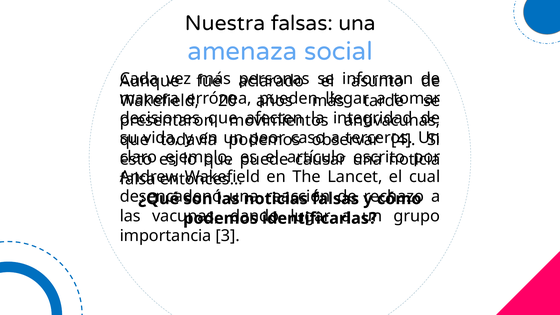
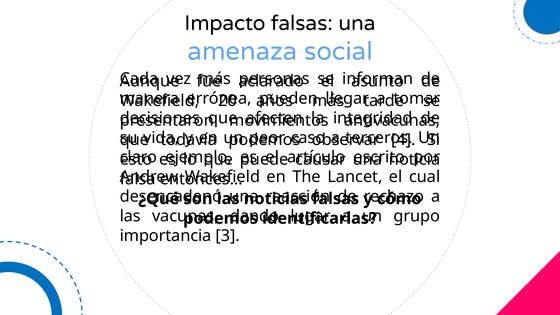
Nuestra: Nuestra -> Impacto (225, 23)
